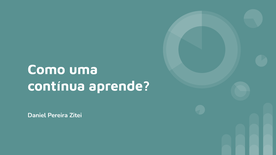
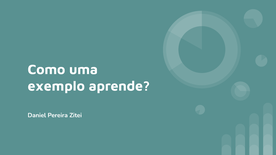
contínua: contínua -> exemplo (56, 86)
